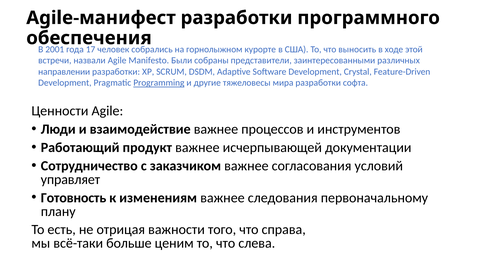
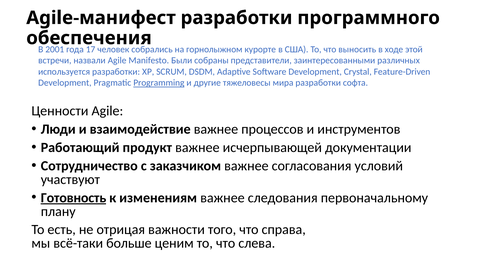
направлении: направлении -> используется (64, 72)
управляет: управляет -> участвуют (70, 179)
Готовность underline: none -> present (74, 197)
